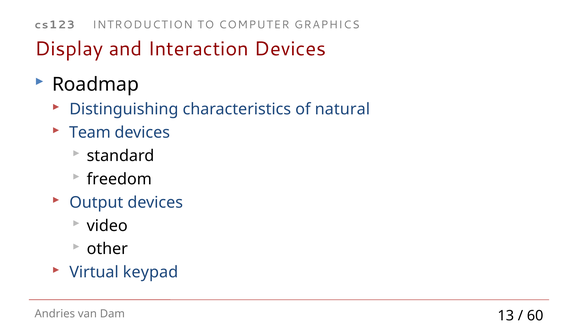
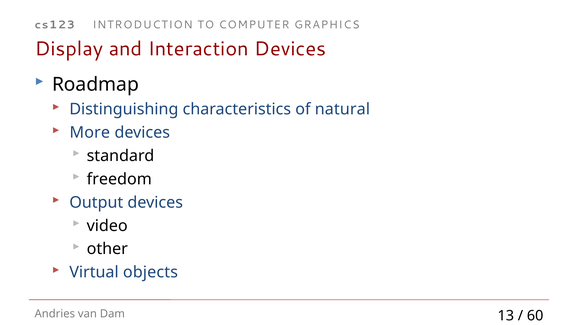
Team: Team -> More (90, 133)
keypad: keypad -> objects (150, 272)
